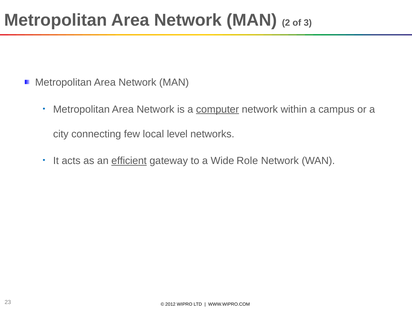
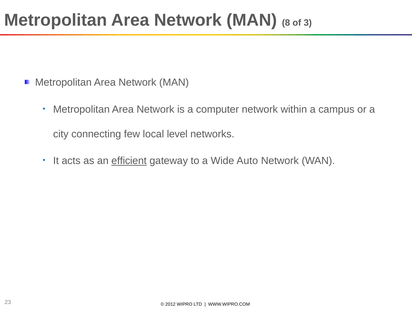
2: 2 -> 8 (286, 23)
computer underline: present -> none (218, 109)
Role: Role -> Auto (247, 161)
